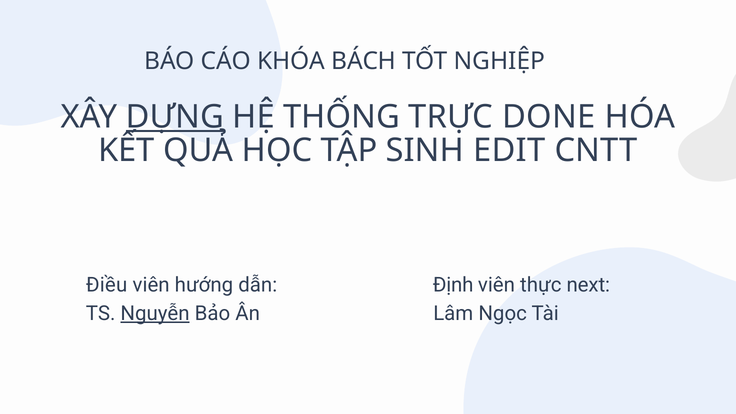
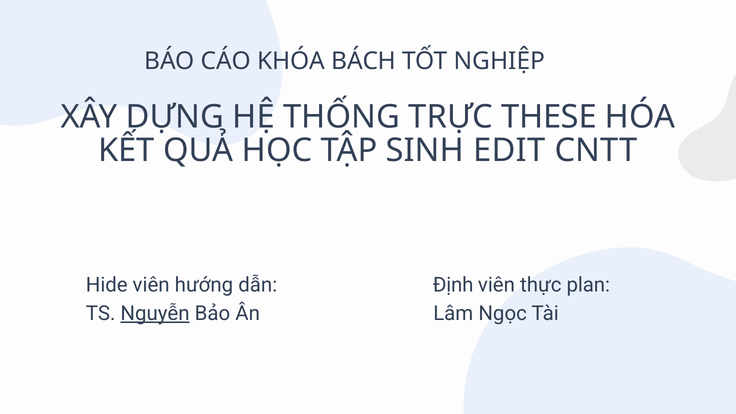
DỰNG underline: present -> none (175, 117)
DONE: DONE -> THESE (549, 117)
Điều: Điều -> Hide (107, 285)
next: next -> plan (588, 285)
